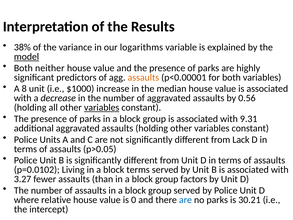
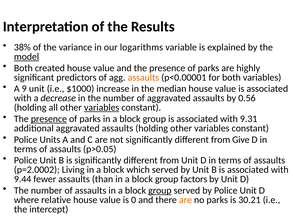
neither: neither -> created (50, 68)
8: 8 -> 9 (24, 89)
presence underline: none -> present (49, 119)
Lack: Lack -> Give (241, 139)
p=0.0102: p=0.0102 -> p=2.0002 (37, 170)
block terms: terms -> which (138, 170)
3.27: 3.27 -> 9.44 (23, 179)
group underline: none -> present (160, 190)
are colour: blue -> orange (185, 200)
